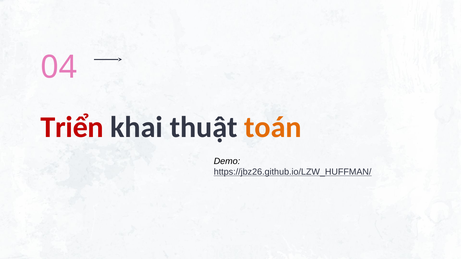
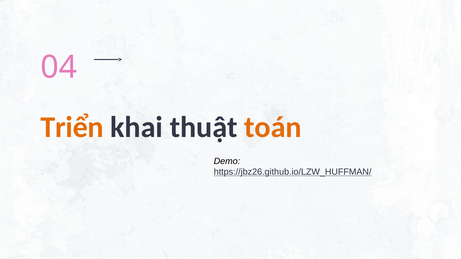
Triển colour: red -> orange (72, 127)
